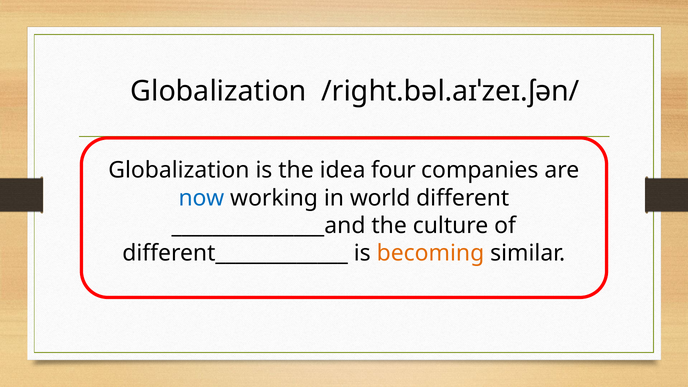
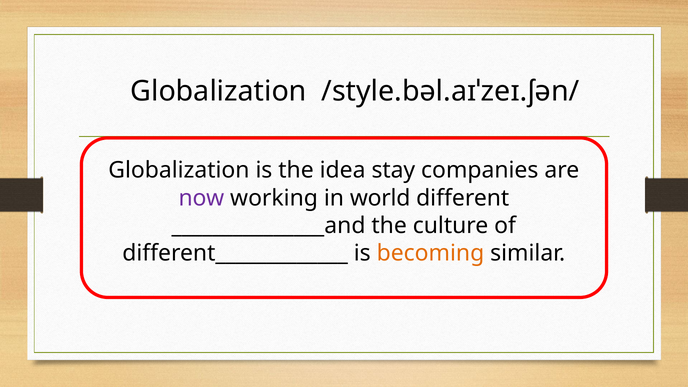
/right.bəl.aɪˈzeɪ.ʃən/: /right.bəl.aɪˈzeɪ.ʃən/ -> /style.bəl.aɪˈzeɪ.ʃən/ (450, 91)
four: four -> stay (393, 170)
now colour: blue -> purple (201, 198)
